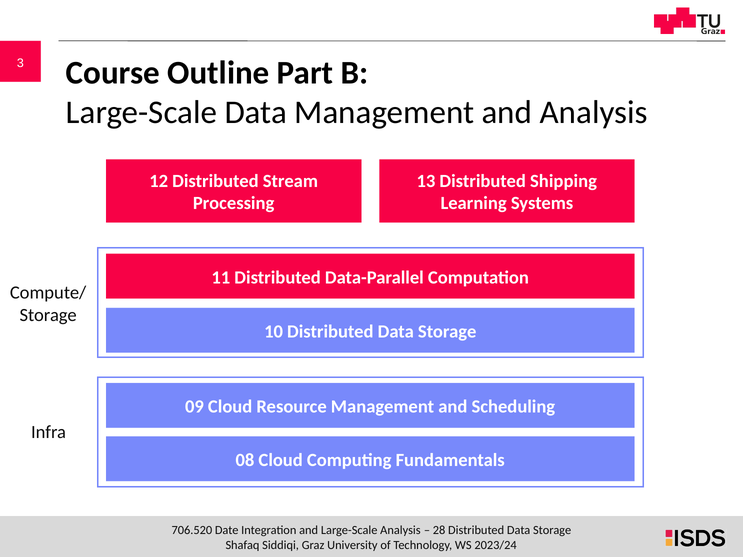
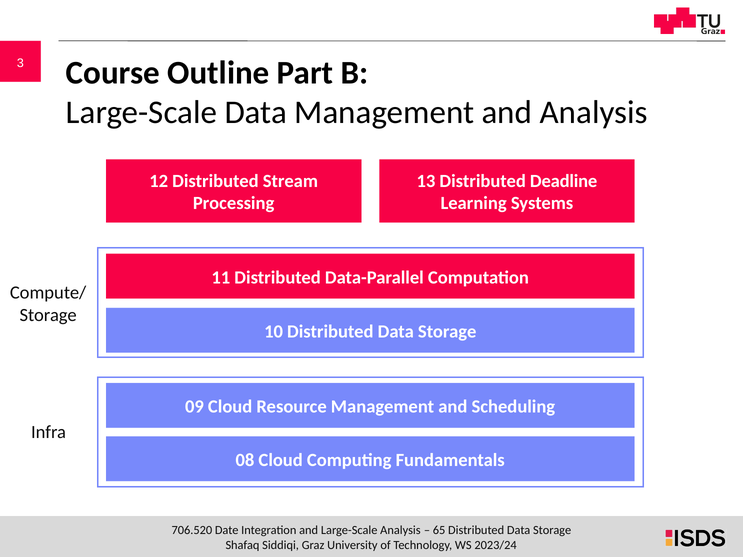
Shipping: Shipping -> Deadline (564, 181)
28: 28 -> 65 (439, 530)
